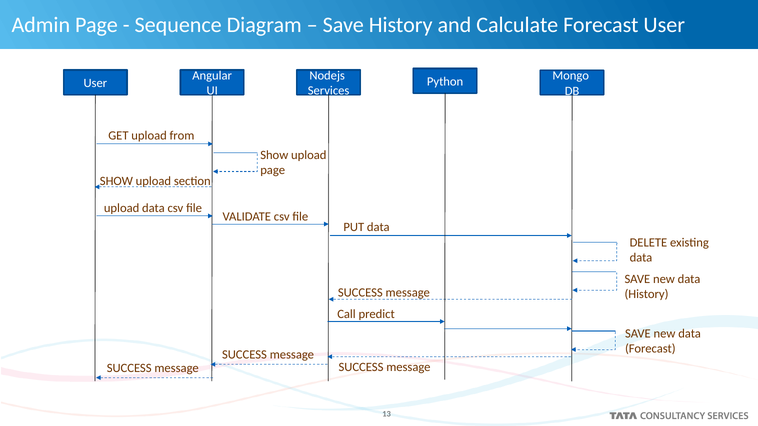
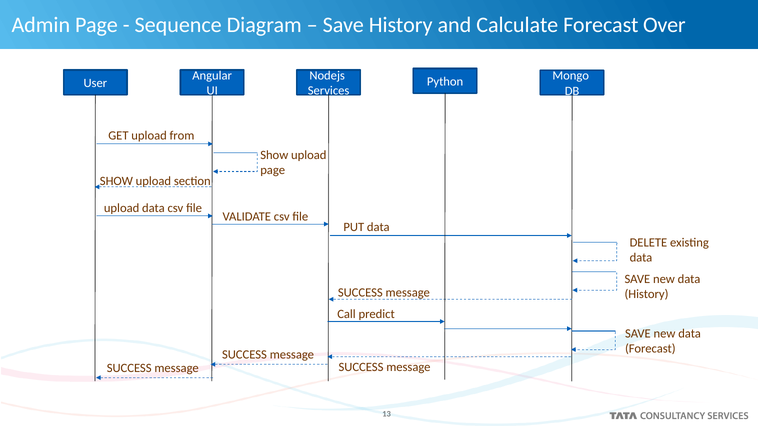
Forecast User: User -> Over (664, 25)
